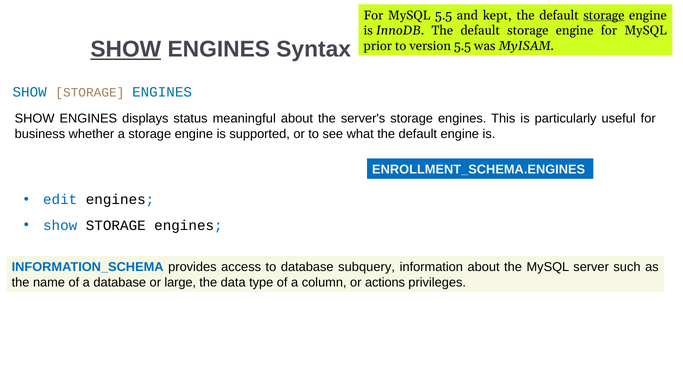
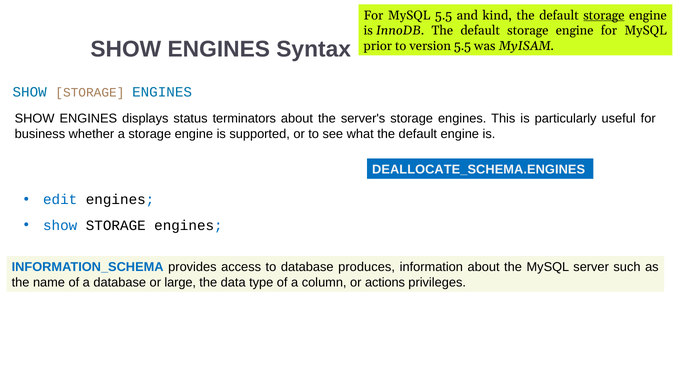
kept: kept -> kind (497, 15)
SHOW underline: present -> none (126, 49)
meaningful: meaningful -> terminators (244, 119)
ENROLLMENT_SCHEMA.ENGINES: ENROLLMENT_SCHEMA.ENGINES -> DEALLOCATE_SCHEMA.ENGINES (479, 170)
subquery: subquery -> produces (367, 267)
